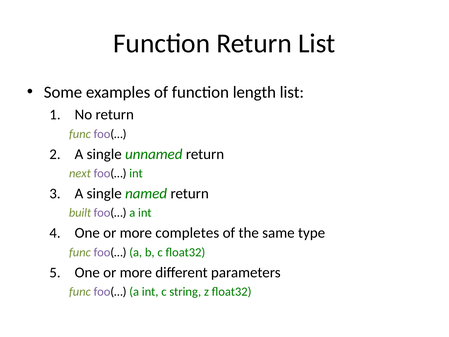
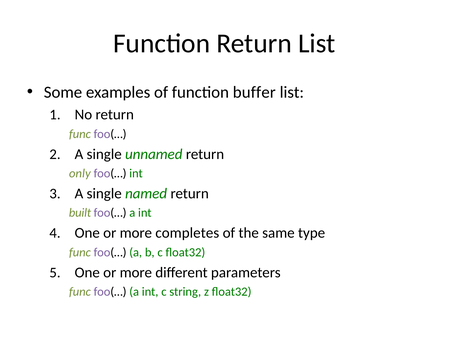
length: length -> buffer (254, 92)
next: next -> only (80, 173)
